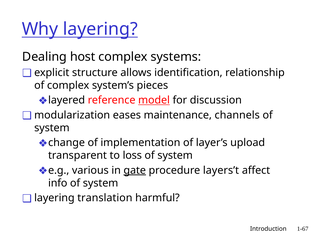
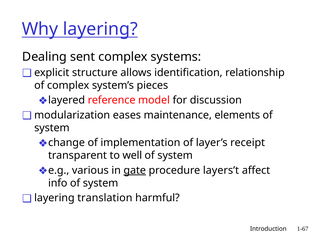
host: host -> sent (83, 57)
model underline: present -> none (154, 100)
channels: channels -> elements (237, 115)
upload: upload -> receipt (248, 143)
loss: loss -> well (132, 156)
